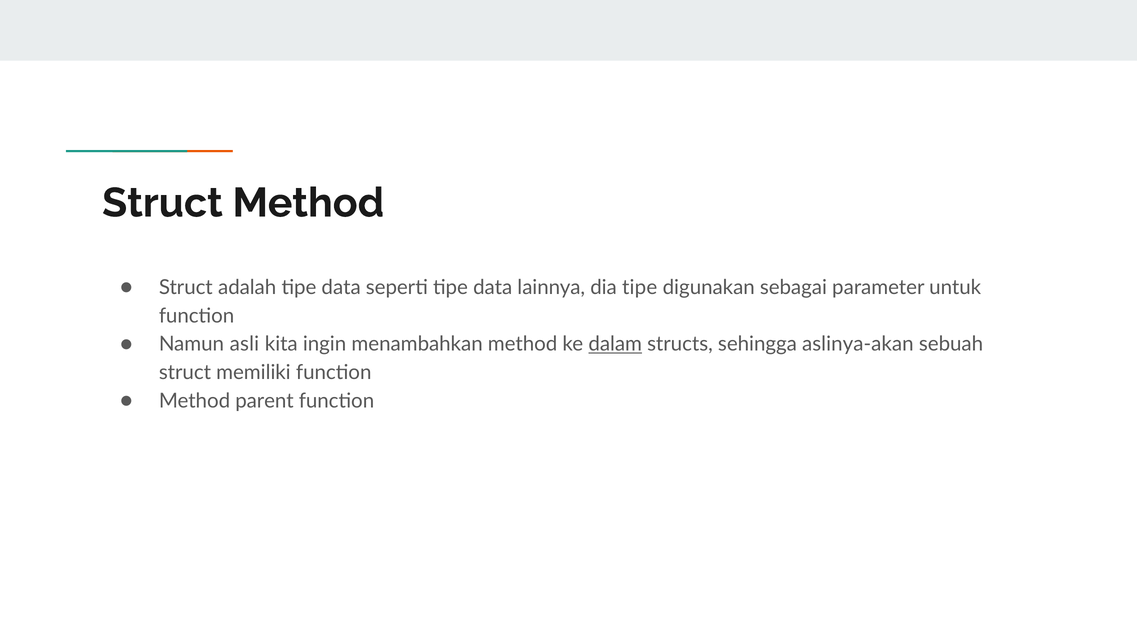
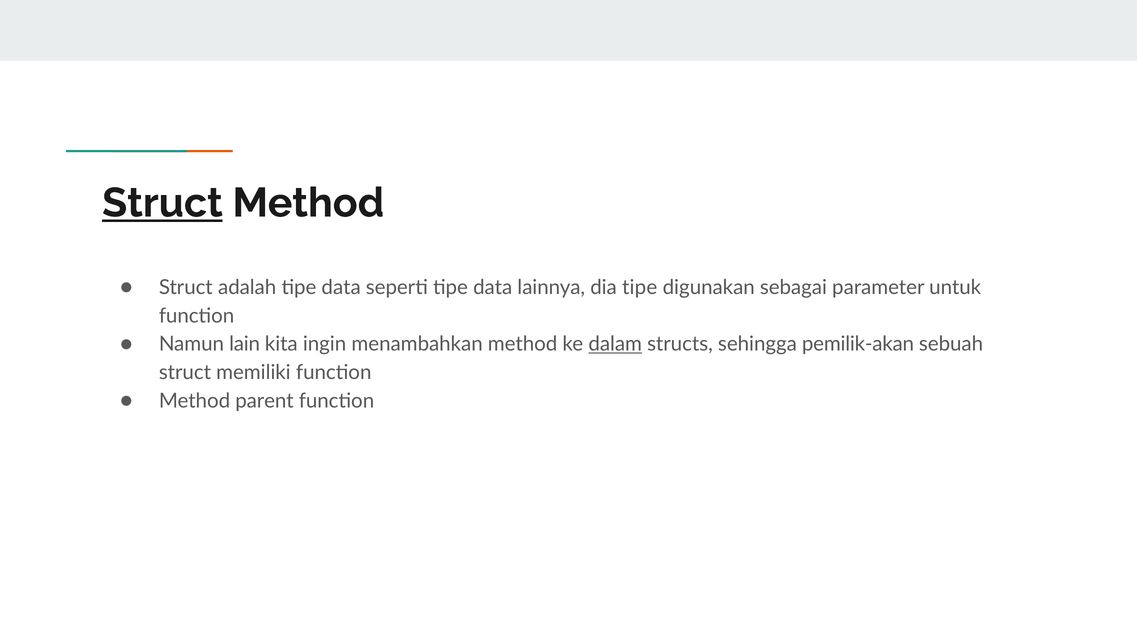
Struct underline: none -> present (162, 203)
asli: asli -> lain (245, 344)
aslinya-akan: aslinya-akan -> pemilik-akan (858, 344)
